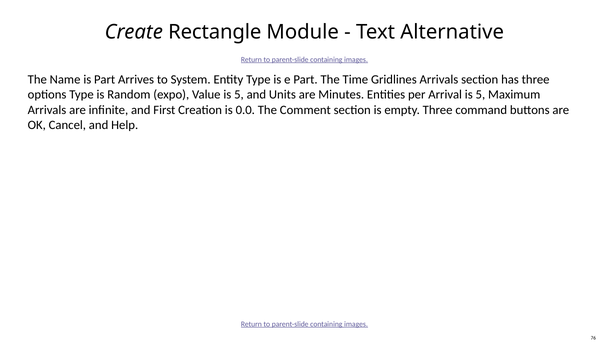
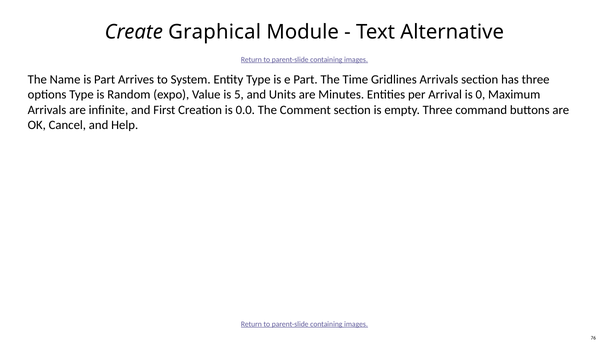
Rectangle: Rectangle -> Graphical (215, 32)
Arrival is 5: 5 -> 0 (480, 95)
